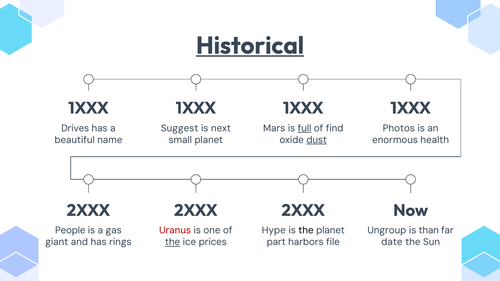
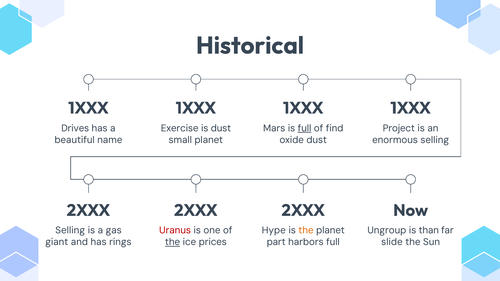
Historical underline: present -> none (250, 46)
Suggest: Suggest -> Exercise (180, 128)
is next: next -> dust (221, 128)
Photos: Photos -> Project (399, 128)
dust underline: present -> none (317, 140)
enormous health: health -> selling (435, 140)
People: People -> Selling (70, 231)
the colour: black -> orange (306, 231)
harbors file: file -> full (333, 242)
date: date -> slide (392, 242)
